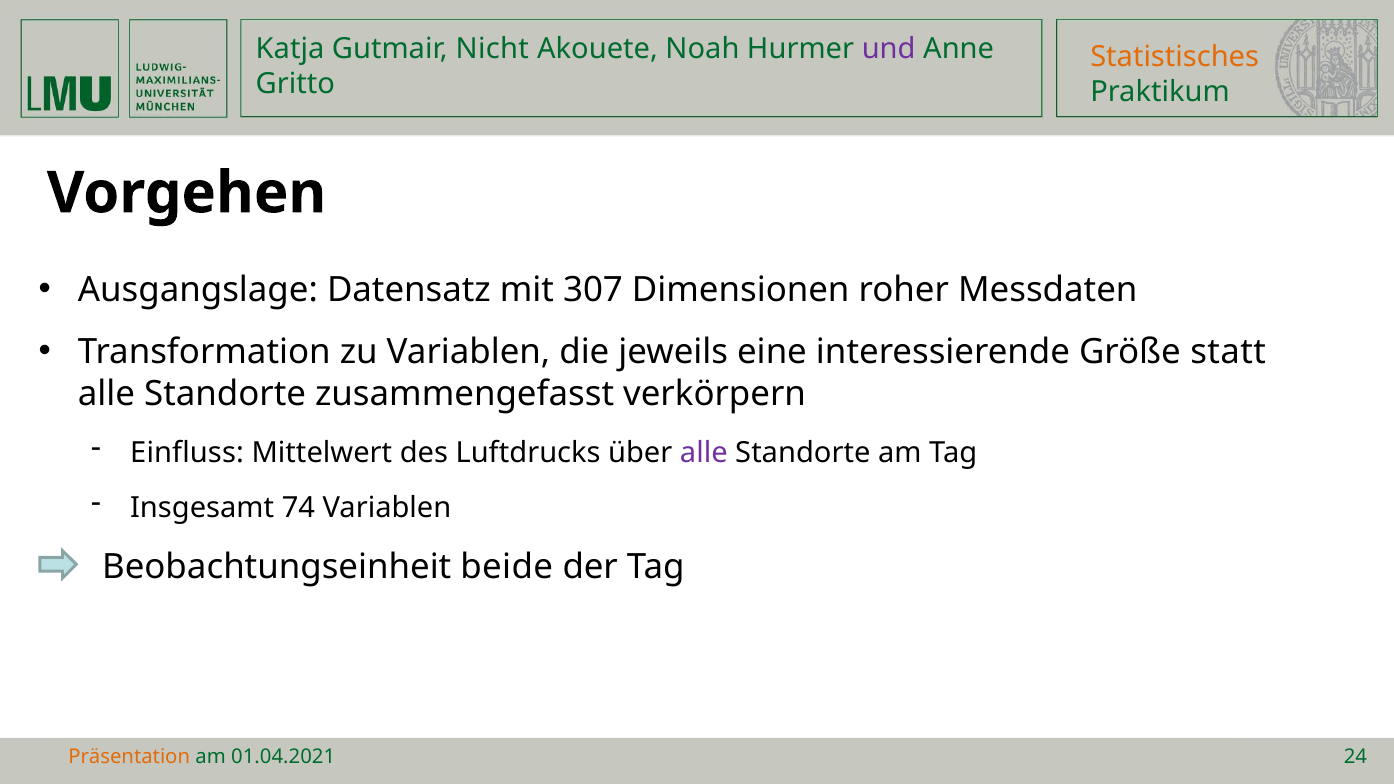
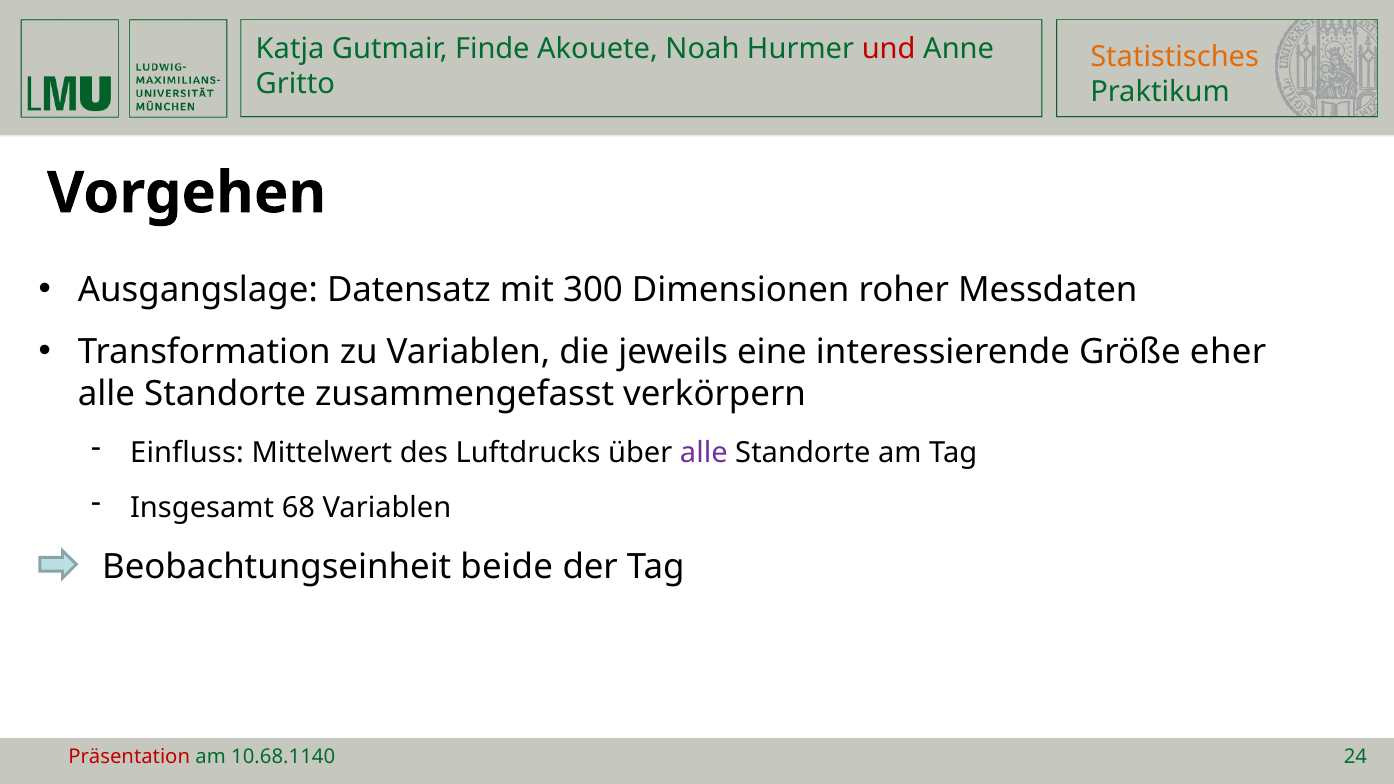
Nicht: Nicht -> Finde (492, 49)
und colour: purple -> red (889, 49)
307: 307 -> 300 (593, 290)
statt: statt -> eher (1228, 352)
74: 74 -> 68 (298, 508)
Präsentation colour: orange -> red (129, 757)
01.04.2021: 01.04.2021 -> 10.68.1140 (283, 757)
